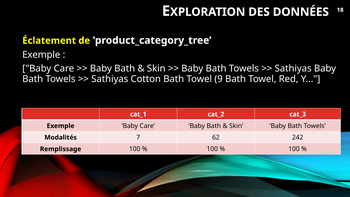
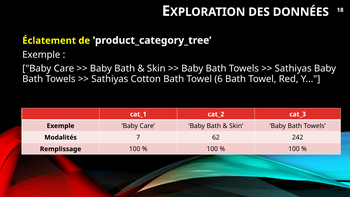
9: 9 -> 6 (219, 79)
